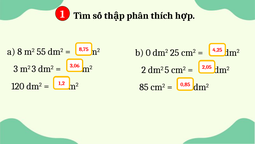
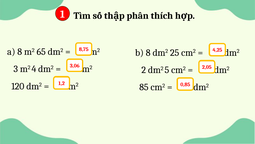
55: 55 -> 65 (41, 52)
b 0: 0 -> 8 (148, 52)
3 m2 3: 3 -> 4 (34, 69)
